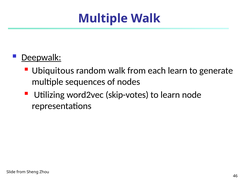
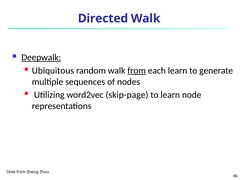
Multiple: Multiple -> Directed (103, 18)
from underline: none -> present (137, 71)
skip-votes: skip-votes -> skip-page (127, 95)
